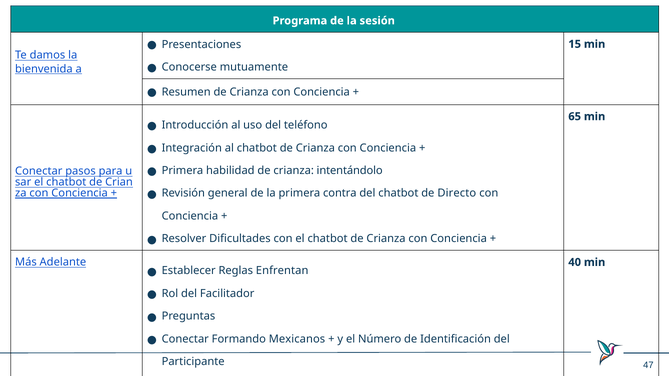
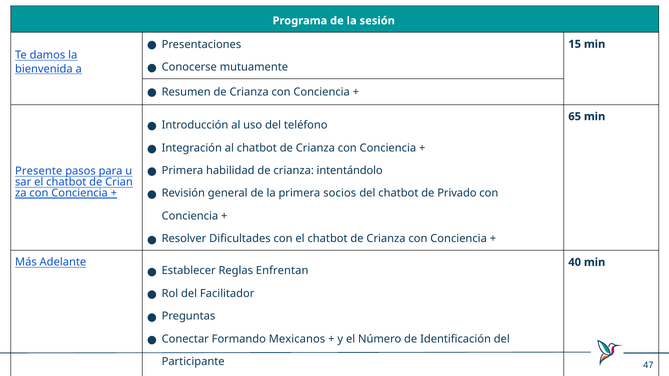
Conectar: Conectar -> Presente (39, 171)
contra: contra -> socios (340, 193)
Directo: Directo -> Privado (457, 193)
